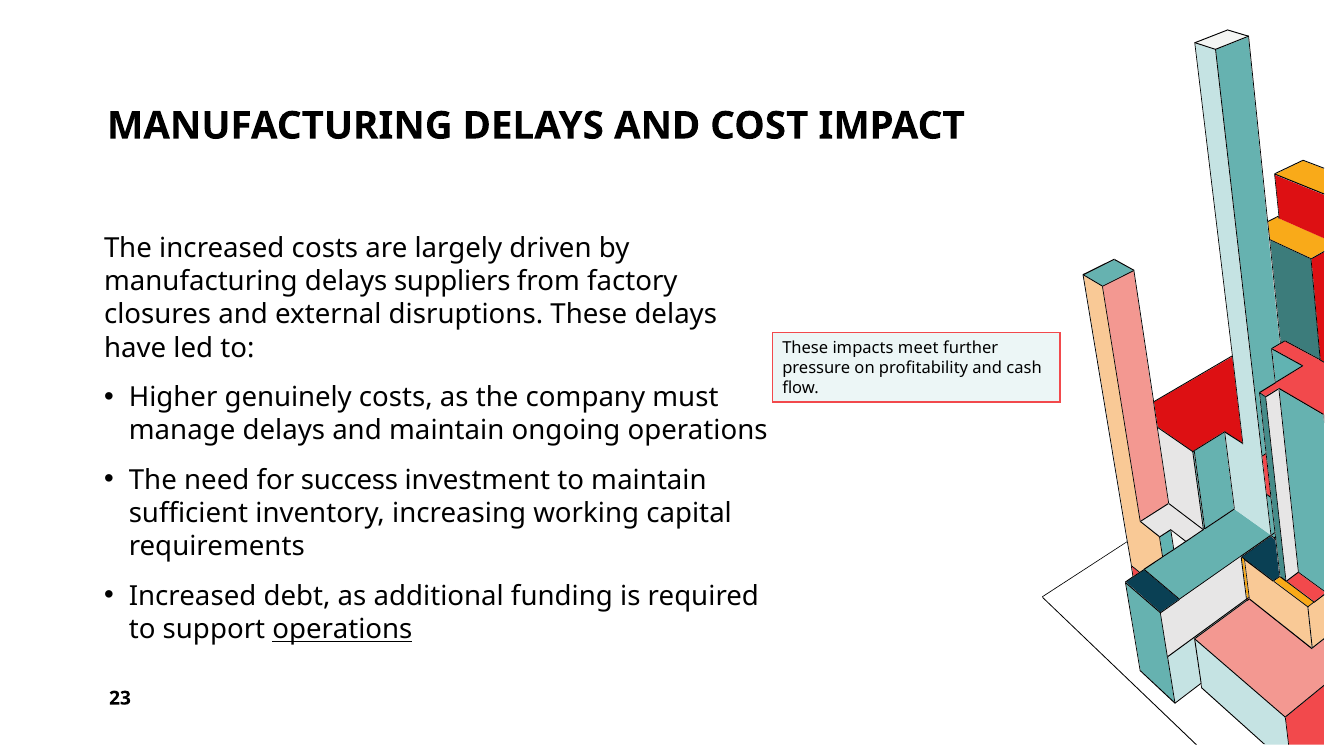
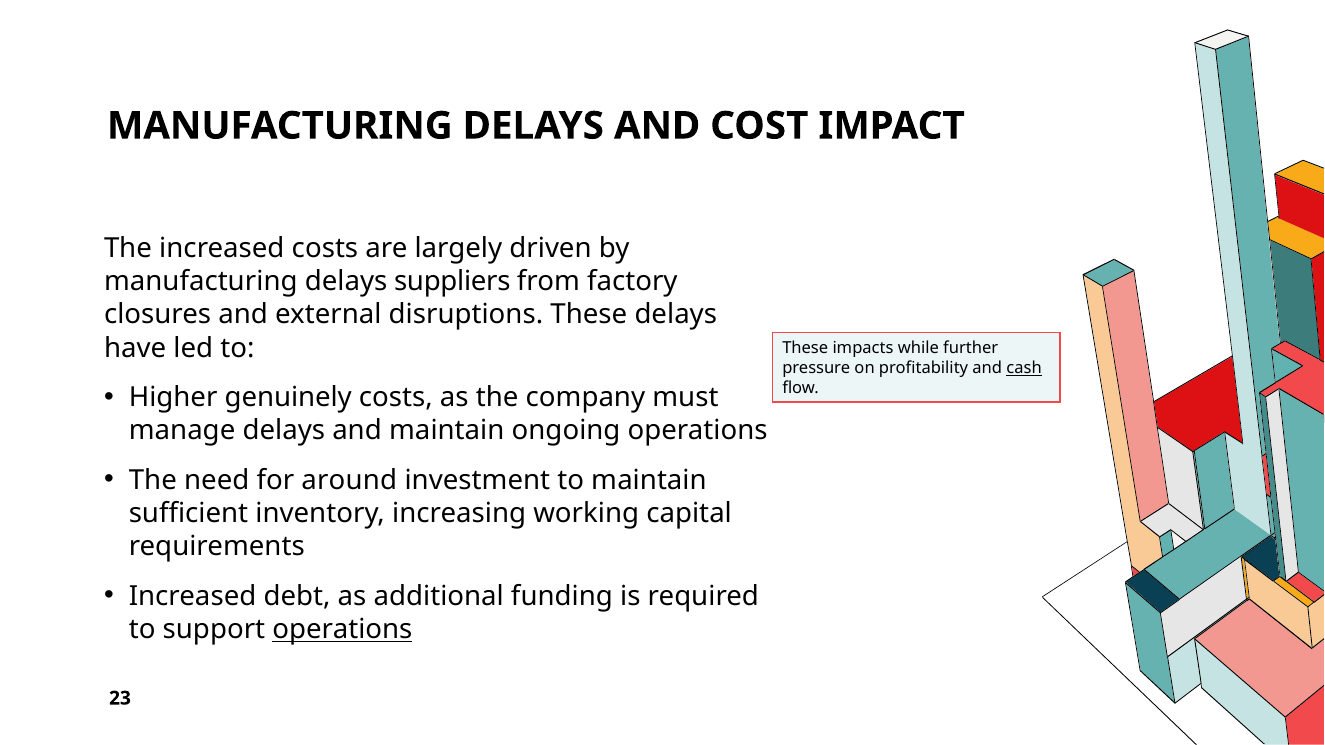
meet: meet -> while (918, 349)
cash underline: none -> present (1024, 368)
success: success -> around (349, 481)
